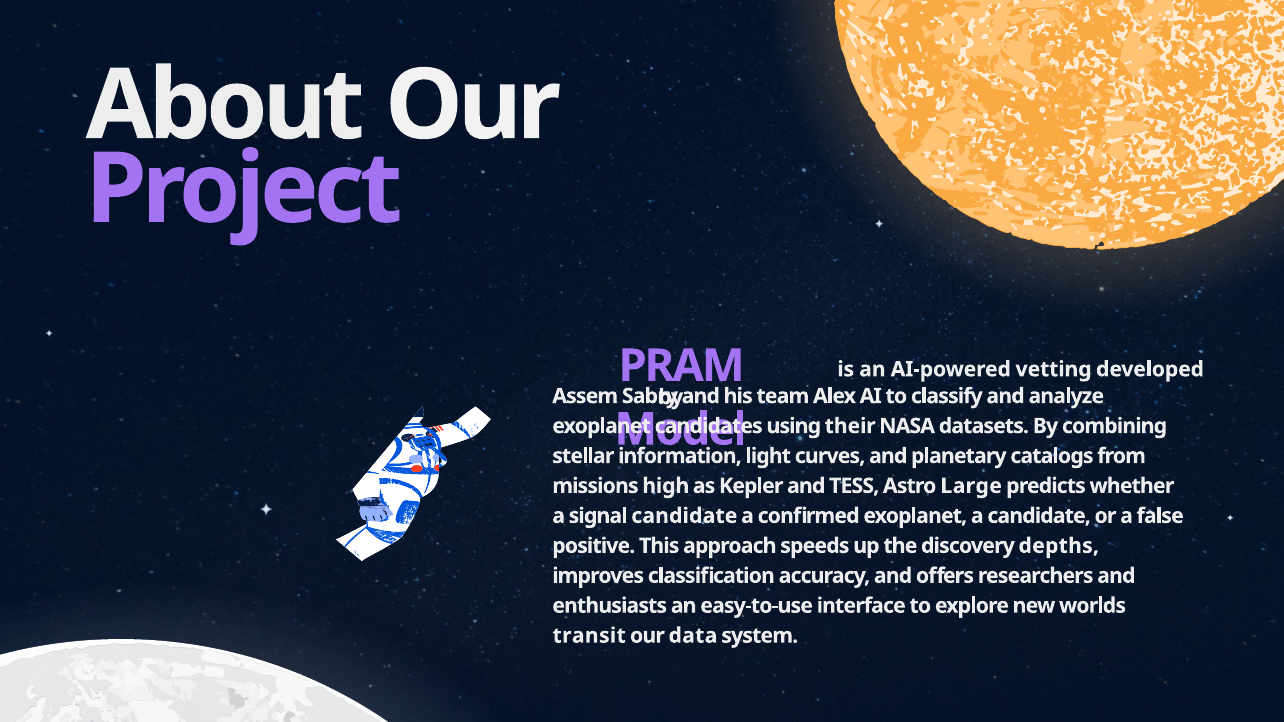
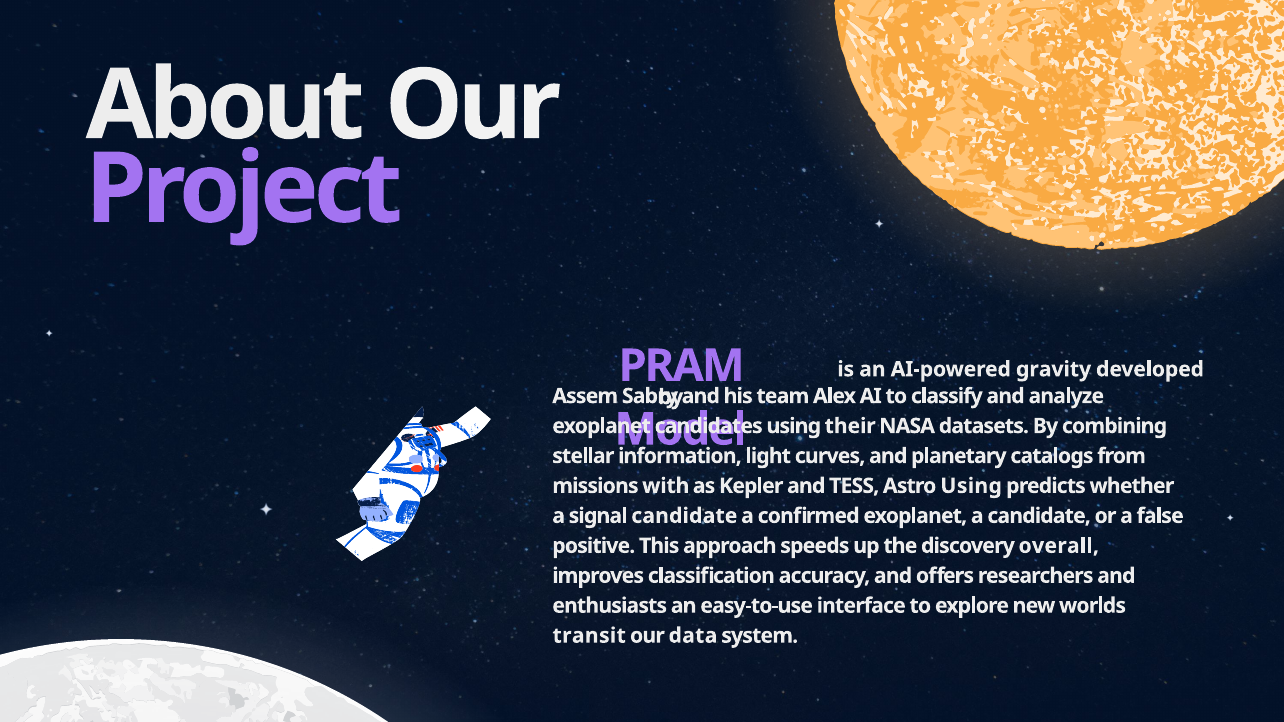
vetting: vetting -> gravity (1054, 369)
high: high -> with (666, 486)
Astro Large: Large -> Using (971, 486)
depths: depths -> overall (1059, 546)
